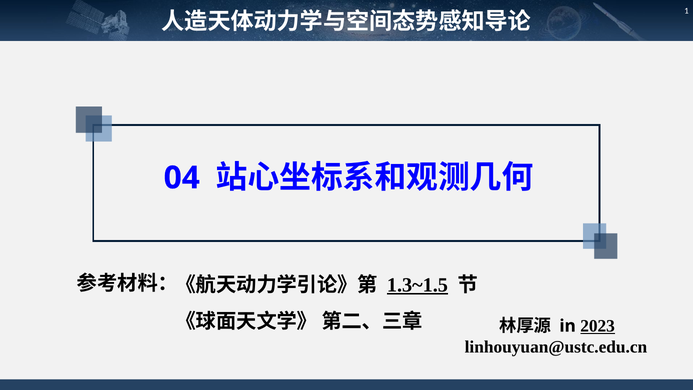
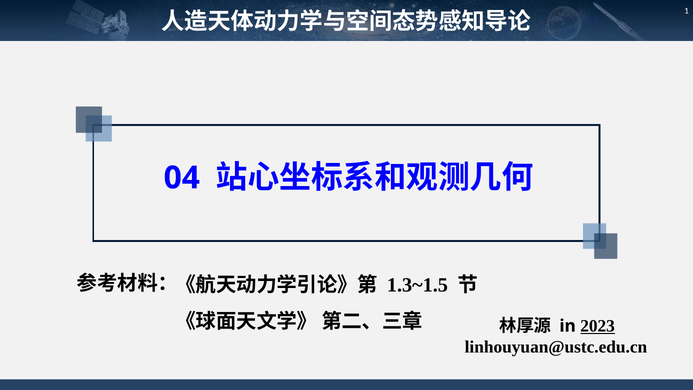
1.3~1.5 underline: present -> none (417, 285)
